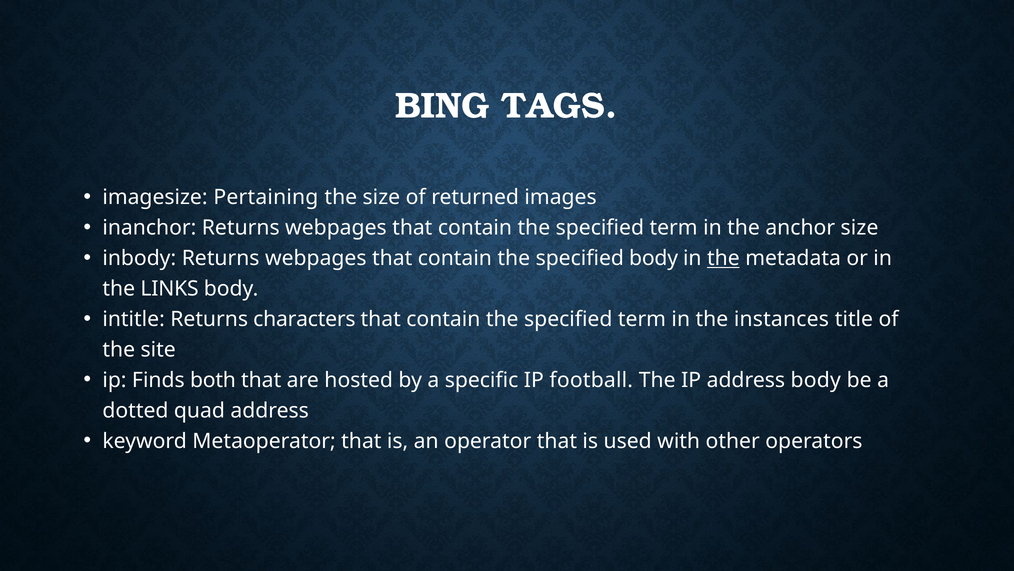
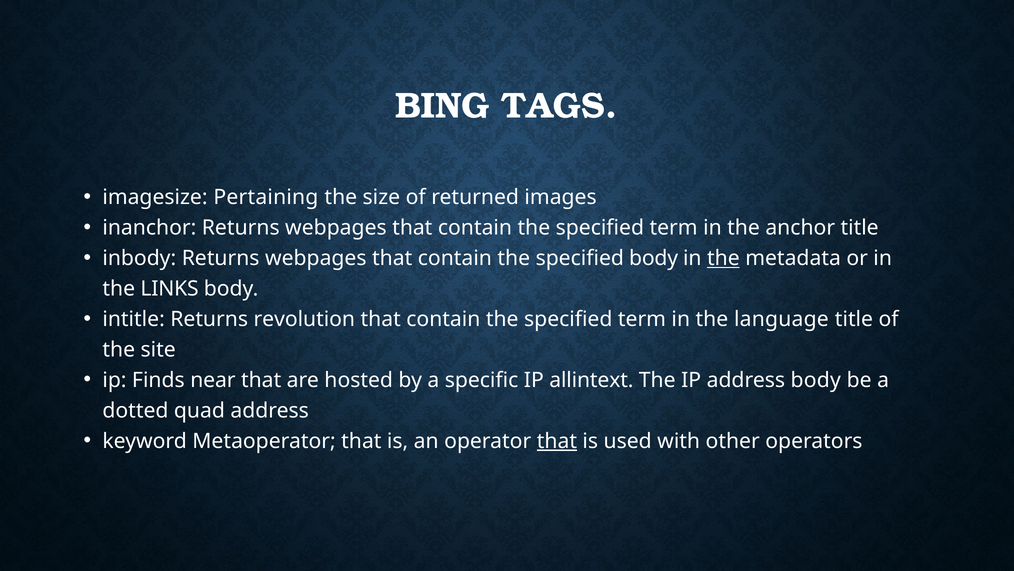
anchor size: size -> title (860, 228)
characters: characters -> revolution (304, 319)
instances: instances -> language (781, 319)
both: both -> near (213, 380)
football: football -> allintext (591, 380)
that underline: none -> present (557, 441)
